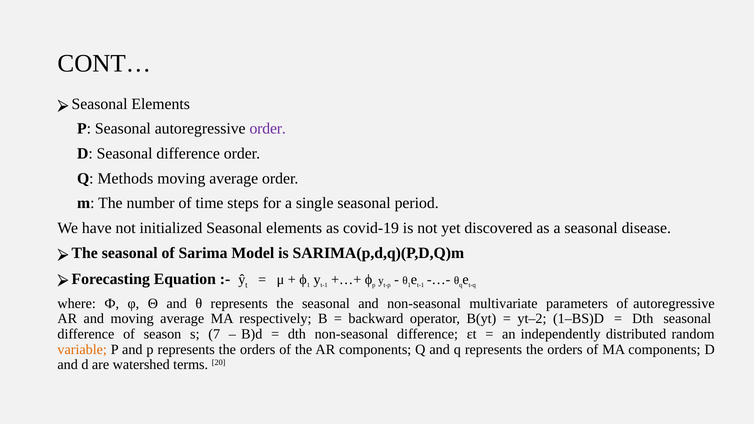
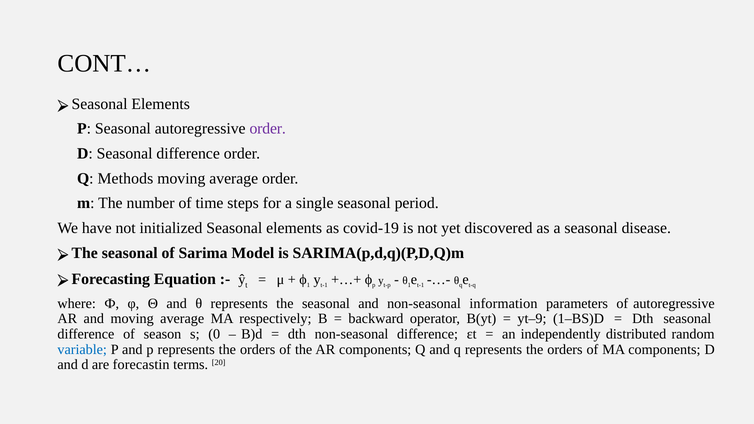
multivariate: multivariate -> information (503, 304)
yt–2: yt–2 -> yt–9 (532, 319)
7: 7 -> 0 (214, 334)
variable colour: orange -> blue (82, 349)
watershed: watershed -> forecastin (141, 365)
